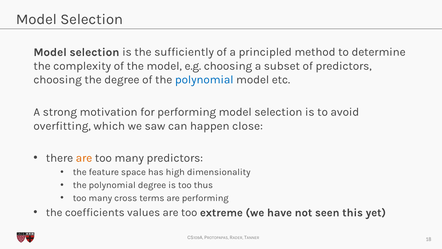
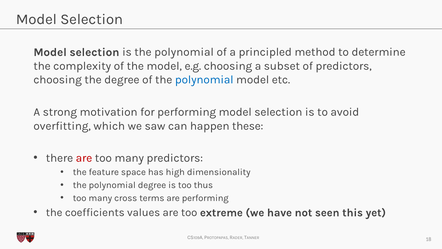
is the sufficiently: sufficiently -> polynomial (184, 52)
close: close -> these (248, 126)
are colour: orange -> red (84, 158)
